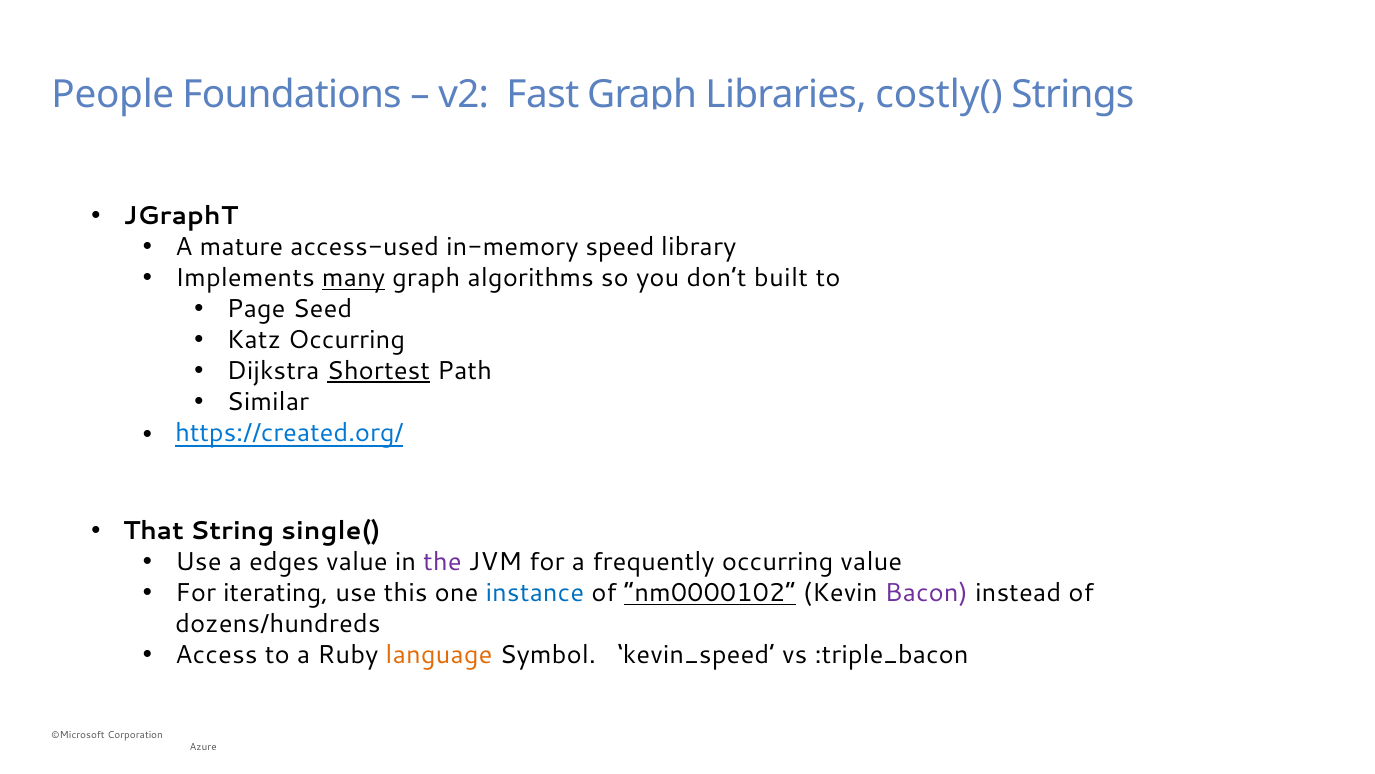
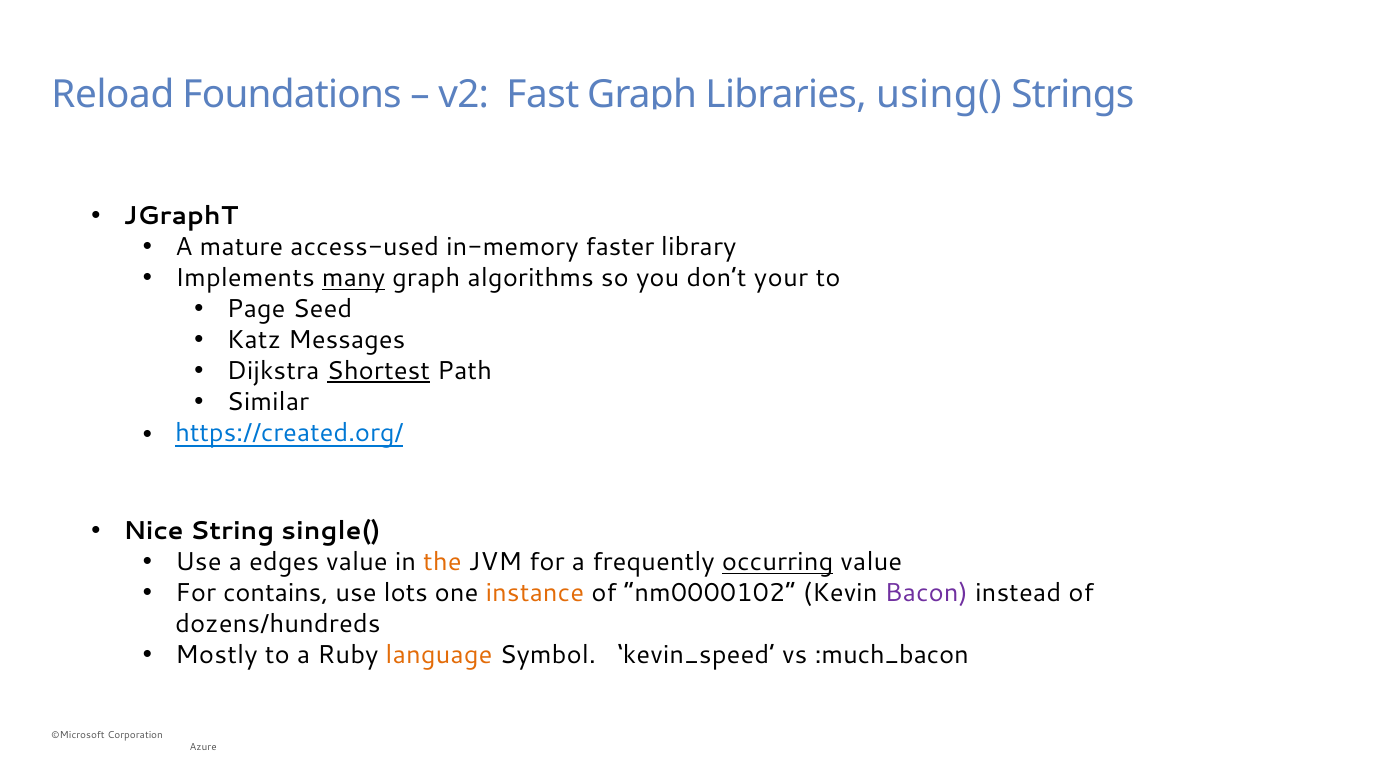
People: People -> Reload (113, 94)
costly(: costly( -> using( (939, 94)
speed: speed -> faster (620, 247)
built: built -> your (781, 278)
Katz Occurring: Occurring -> Messages (347, 340)
That: That -> Nice (153, 531)
the colour: purple -> orange (443, 562)
occurring underline: none -> present (778, 562)
iterating: iterating -> contains (276, 593)
this: this -> lots (406, 593)
instance colour: blue -> orange (535, 593)
nm0000102 underline: present -> none (710, 593)
Access: Access -> Mostly (216, 655)
:triple_bacon: :triple_bacon -> :much_bacon (892, 655)
